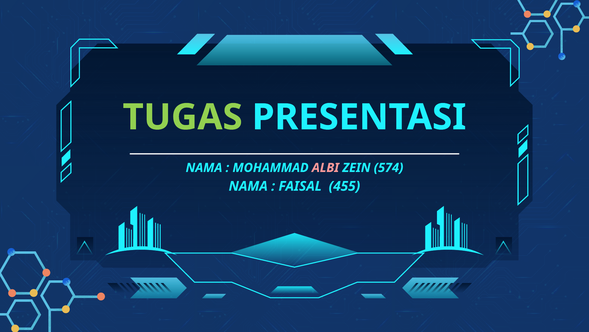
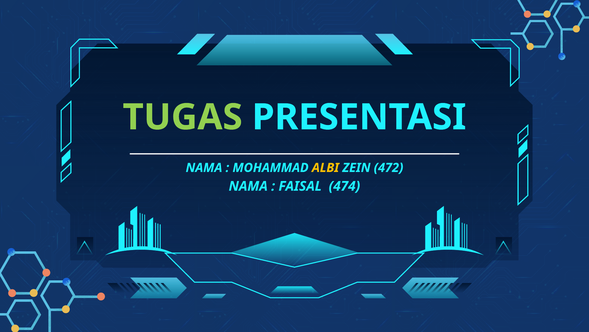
ALBI colour: pink -> yellow (325, 167)
574: 574 -> 472 (389, 167)
455: 455 -> 474 (344, 186)
